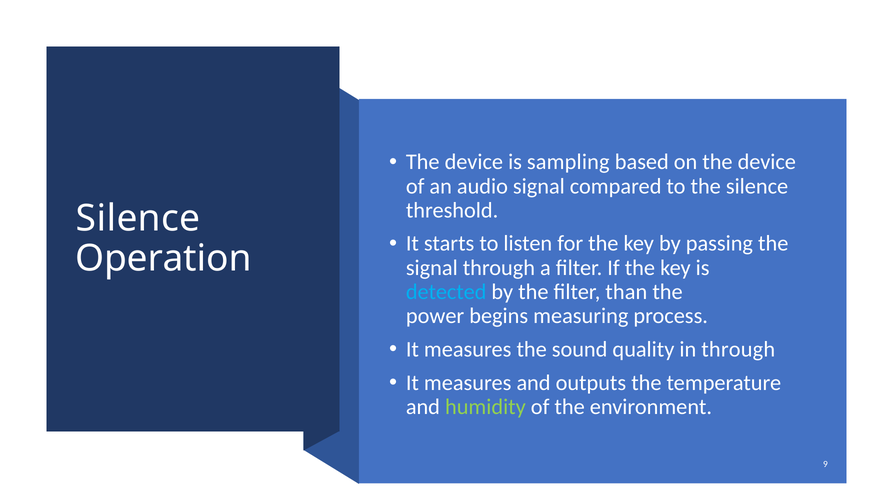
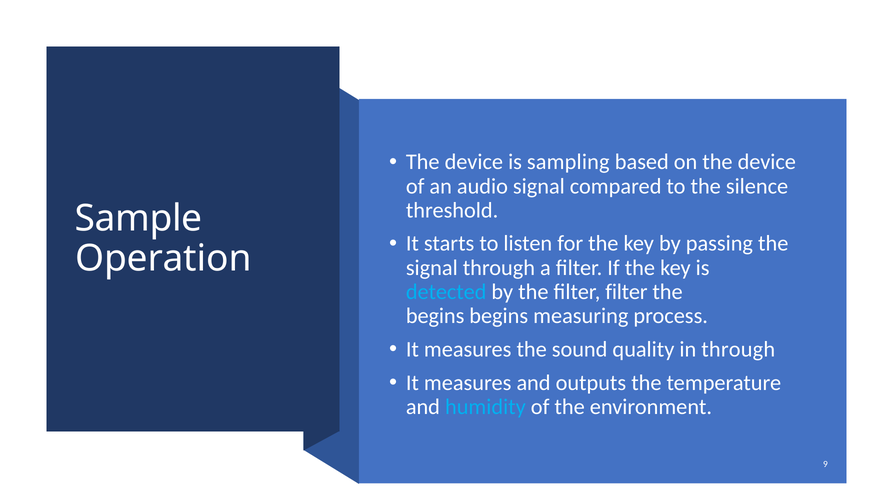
Silence: Silence -> Sample (138, 219)
filter than: than -> filter (626, 292)
power: power -> begins (435, 316)
humidity colour: light green -> light blue (485, 407)
